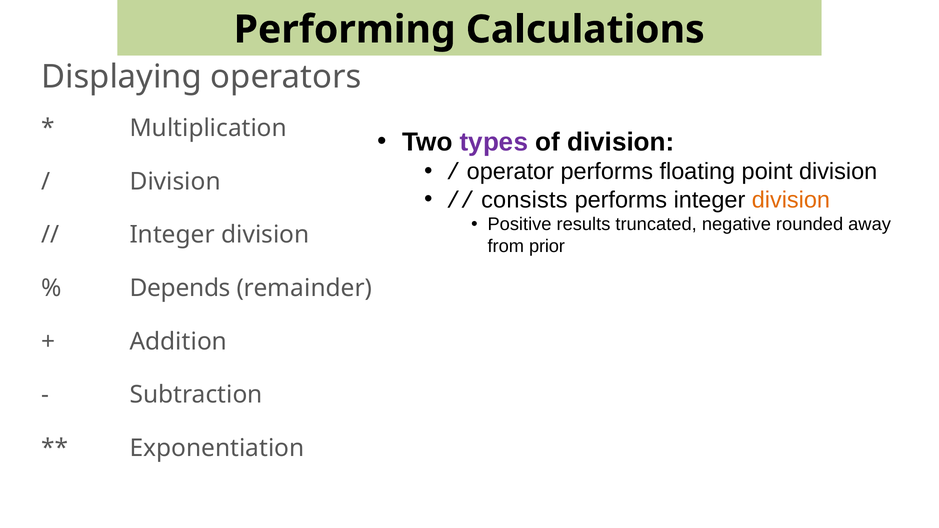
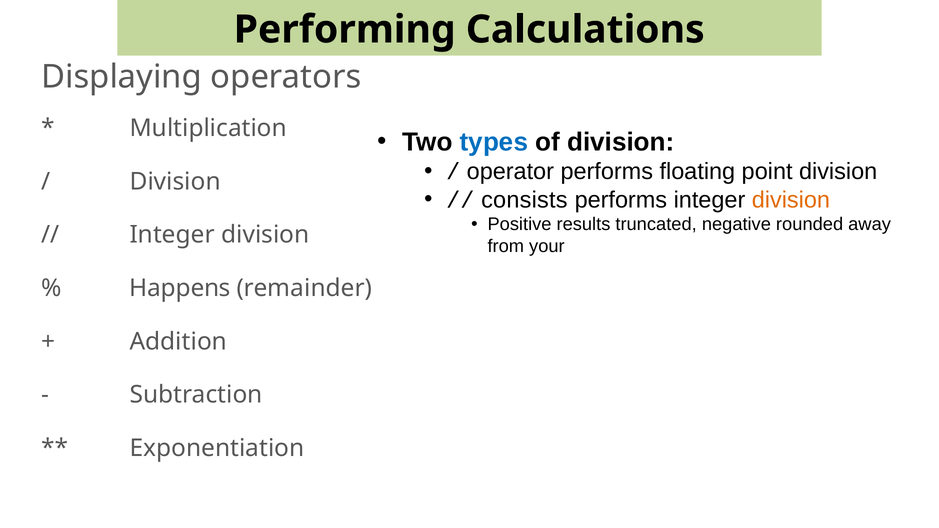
types colour: purple -> blue (494, 142)
prior: prior -> your (547, 246)
Depends: Depends -> Happens (180, 288)
